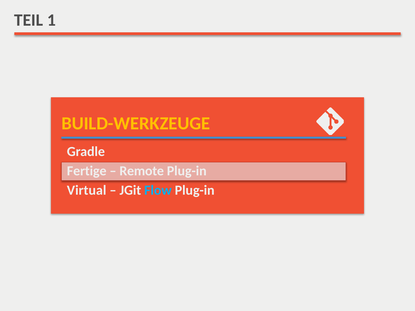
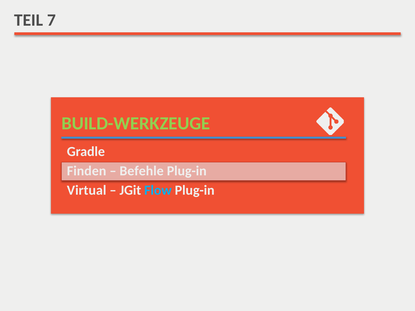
1: 1 -> 7 (51, 20)
BUILD-WERKZEUGE colour: yellow -> light green (136, 124)
Fertige: Fertige -> Finden (87, 171)
Remote: Remote -> Befehle (142, 171)
